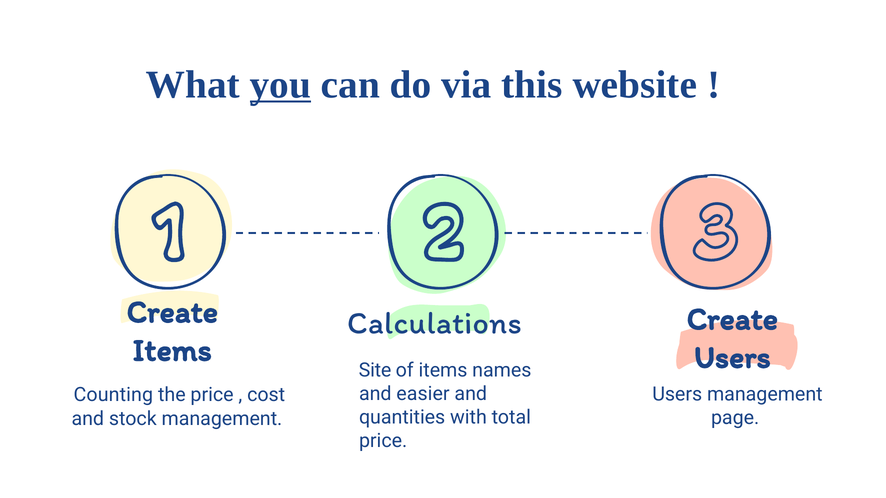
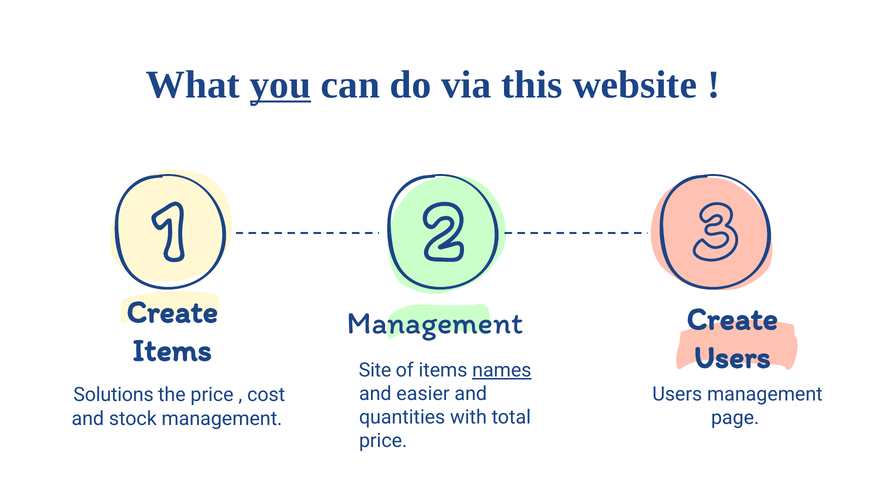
Calculations: Calculations -> Management (435, 323)
names underline: none -> present (502, 371)
Counting: Counting -> Solutions (113, 395)
